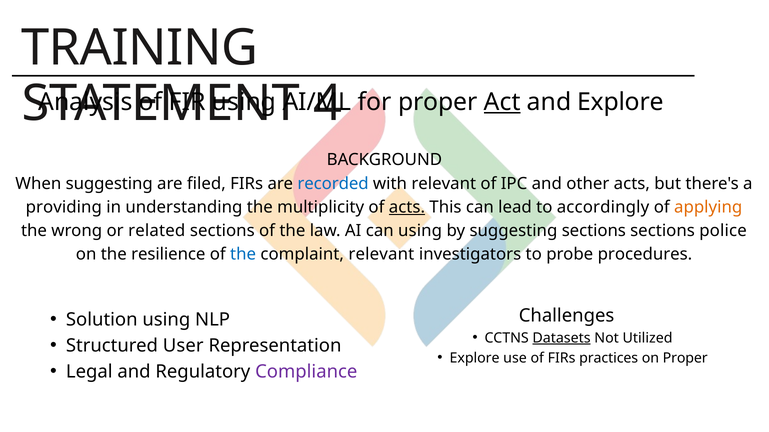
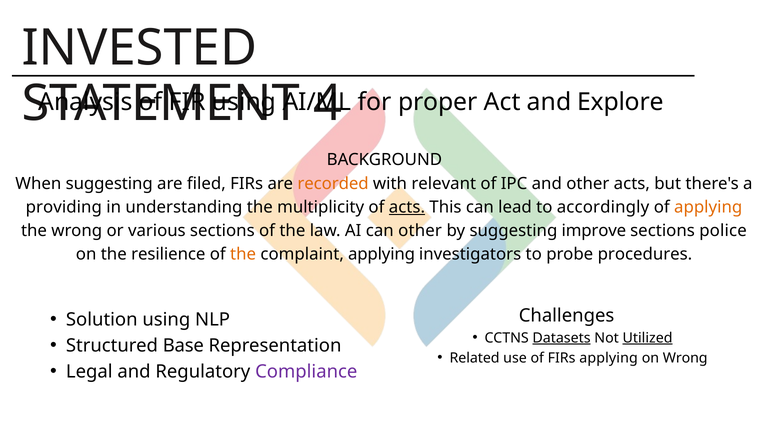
TRAINING: TRAINING -> INVESTED (139, 48)
Act underline: present -> none (502, 102)
recorded colour: blue -> orange (333, 184)
related: related -> various (157, 231)
can using: using -> other (420, 231)
suggesting sections: sections -> improve (594, 231)
the colour: blue -> orange (243, 255)
complaint relevant: relevant -> applying (382, 255)
Utilized underline: none -> present (648, 338)
User: User -> Base (183, 346)
Explore: Explore -> Related (475, 358)
FIRs practices: practices -> applying (609, 358)
on Proper: Proper -> Wrong (685, 358)
